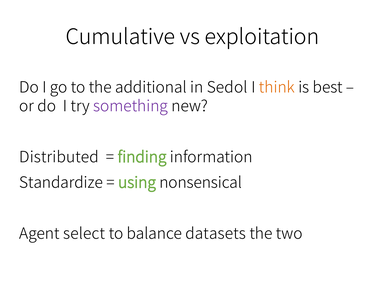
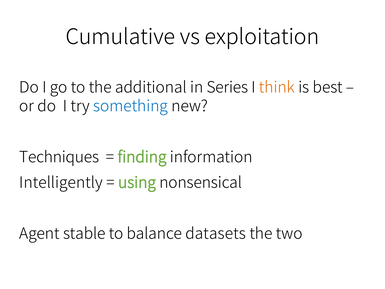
Sedol: Sedol -> Series (227, 87)
something colour: purple -> blue (131, 106)
Distributed: Distributed -> Techniques (59, 157)
Standardize: Standardize -> Intelligently (61, 183)
select: select -> stable (84, 234)
